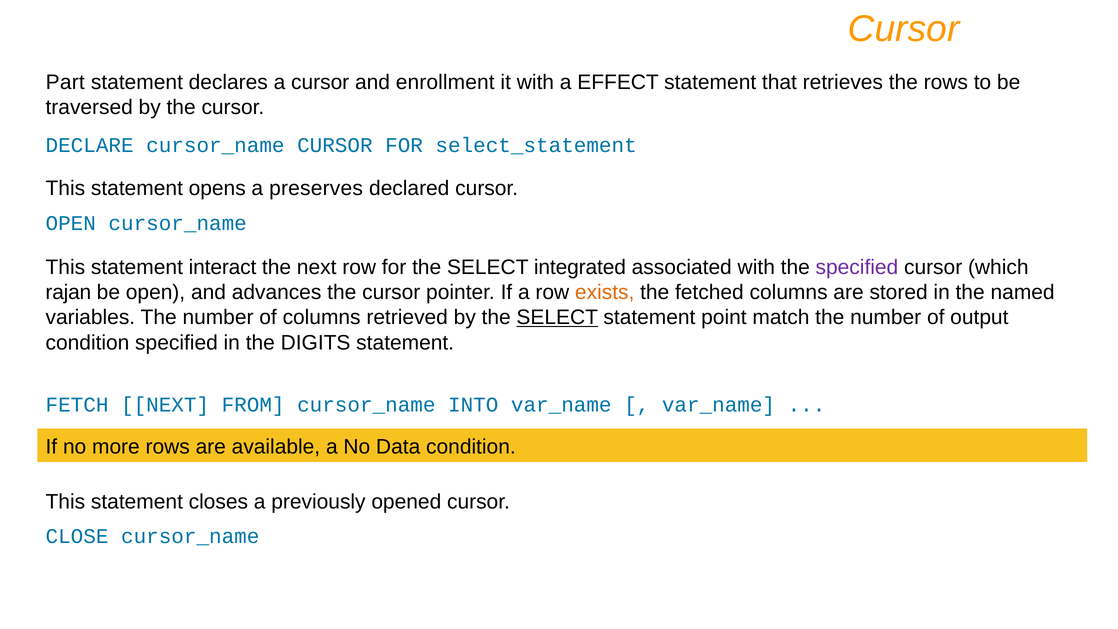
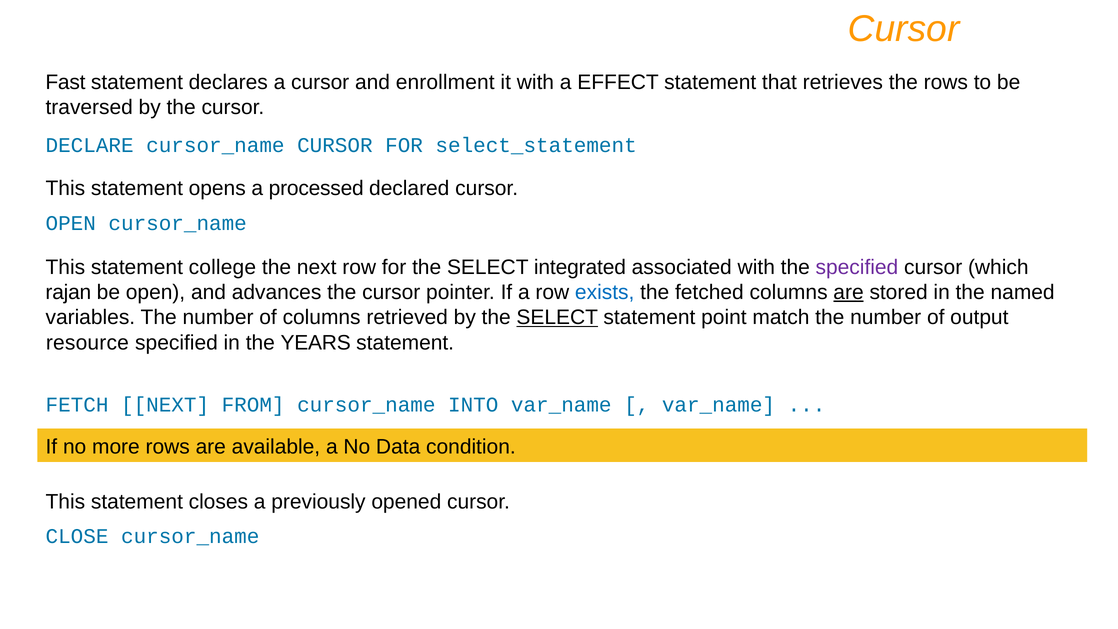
Part: Part -> Fast (65, 82)
preserves: preserves -> processed (316, 188)
interact: interact -> college (222, 267)
exists colour: orange -> blue (605, 292)
are underline: none -> present (849, 292)
condition: condition -> resource (87, 343)
DIGITS: DIGITS -> YEARS (316, 343)
